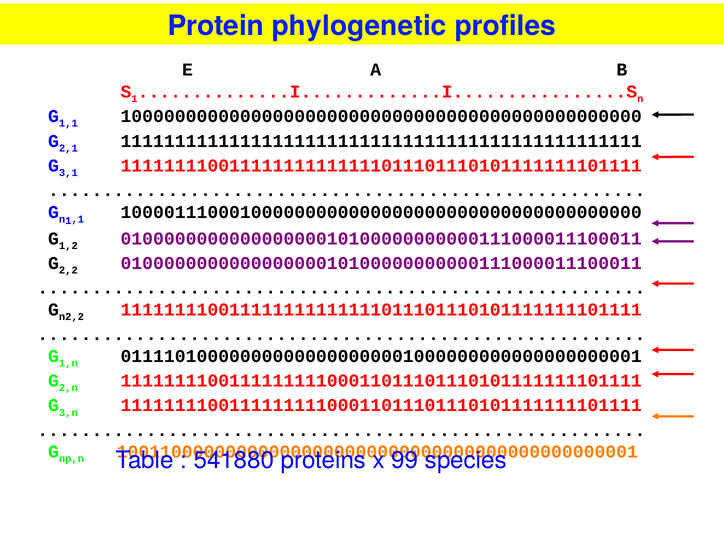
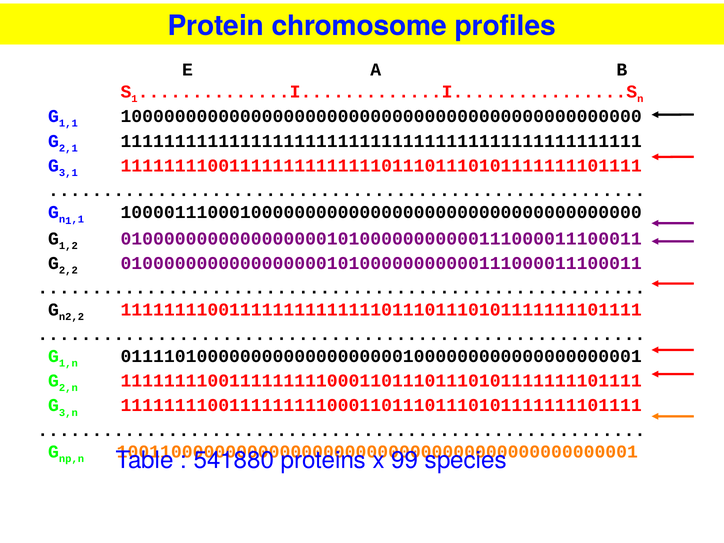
phylogenetic: phylogenetic -> chromosome (359, 26)
